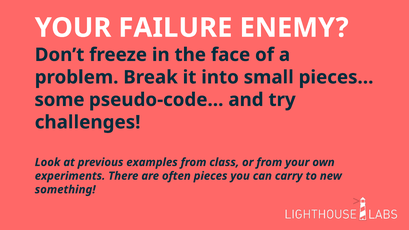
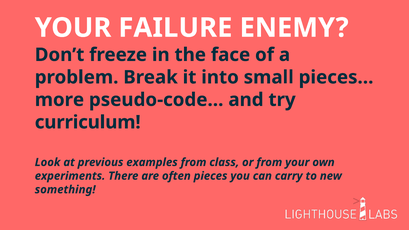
some: some -> more (59, 100)
challenges: challenges -> curriculum (88, 122)
